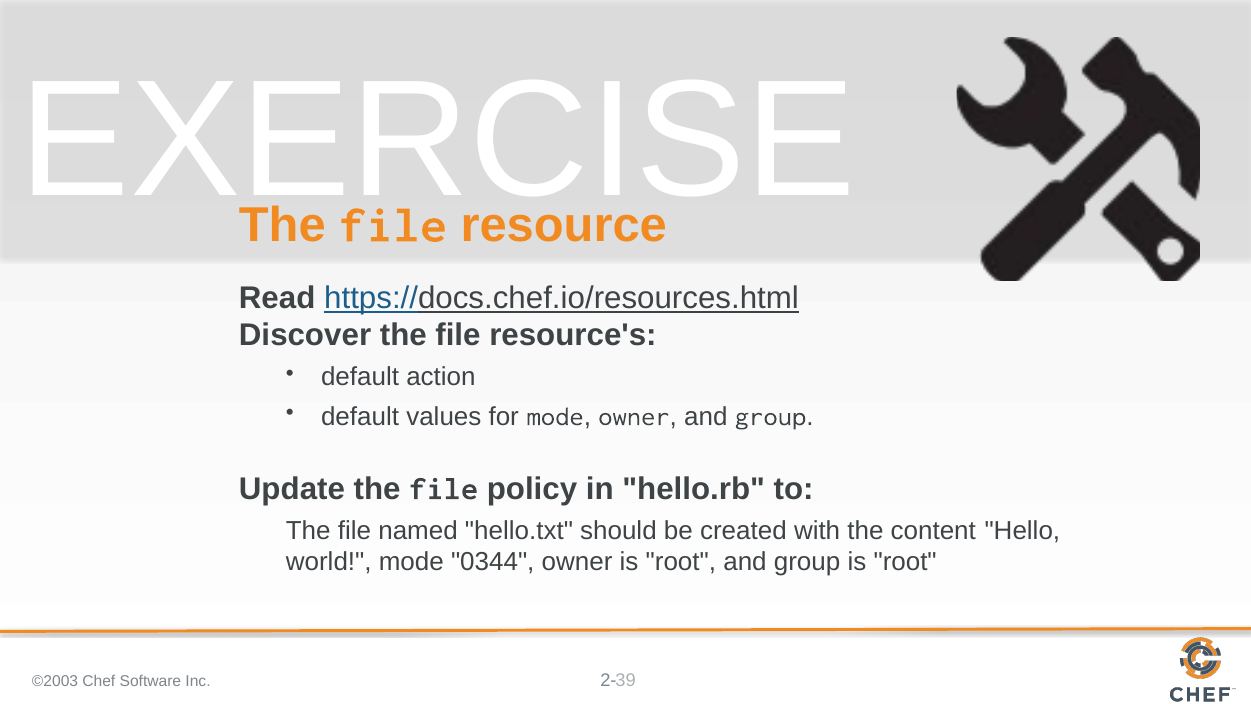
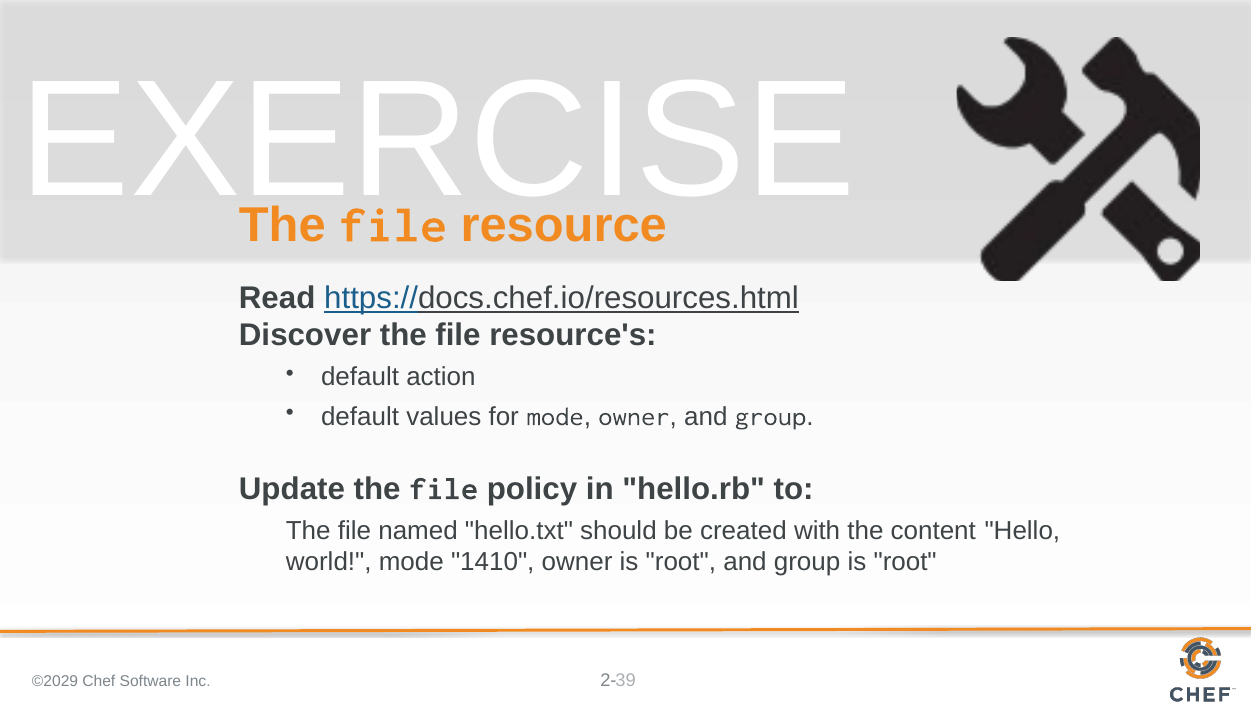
0344: 0344 -> 1410 (493, 562)
©2003: ©2003 -> ©2029 (55, 681)
